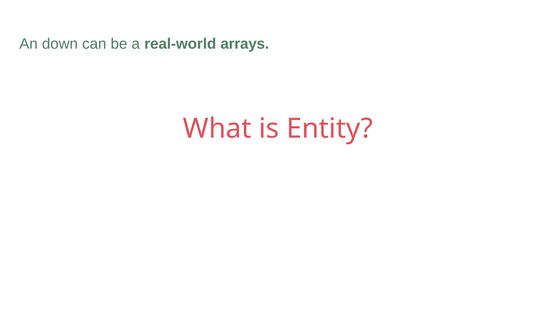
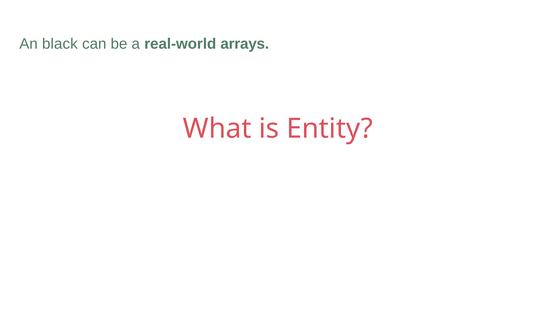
down: down -> black (60, 44)
